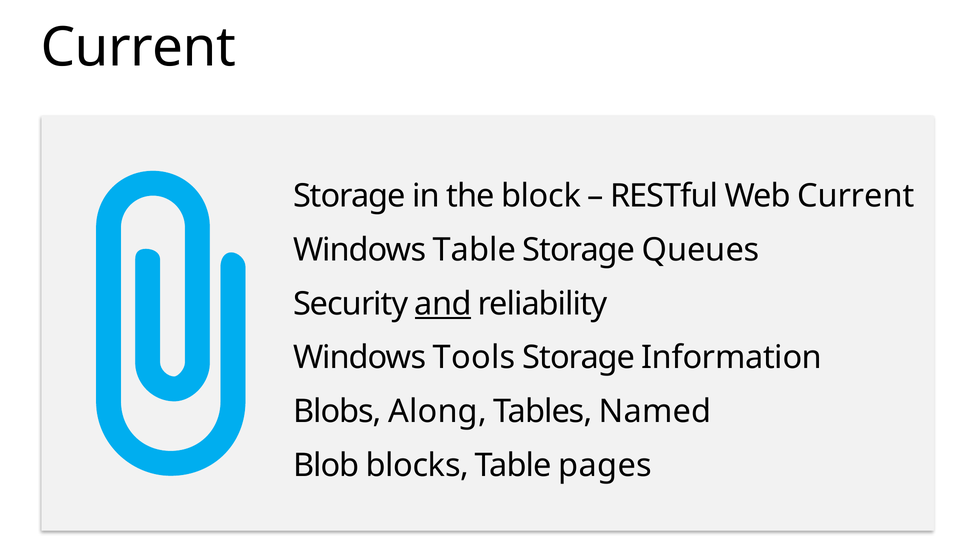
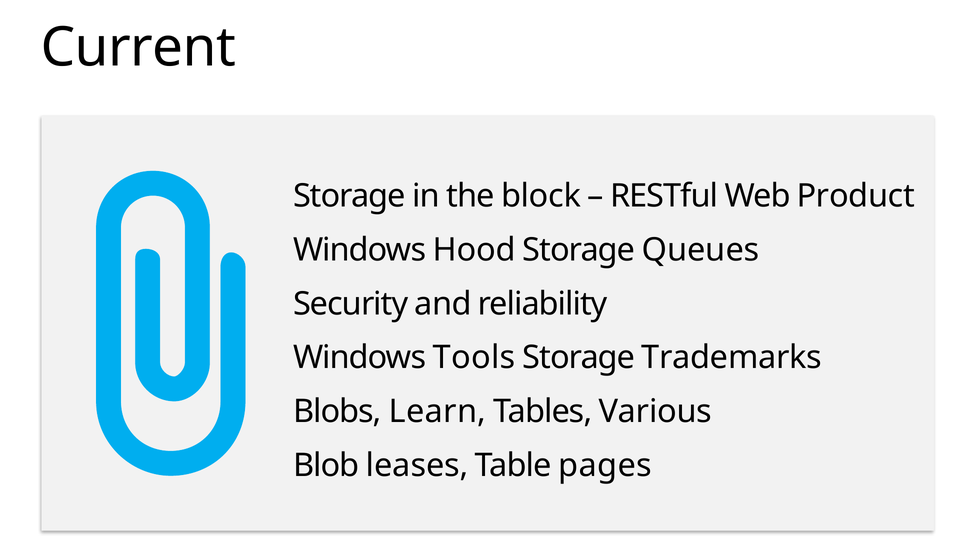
Web Current: Current -> Product (856, 196)
Windows Table: Table -> Hood (474, 250)
and underline: present -> none (443, 304)
Information: Information -> Trademarks (732, 358)
Along: Along -> Learn (437, 412)
Named: Named -> Various (655, 412)
blocks: blocks -> leases (417, 465)
